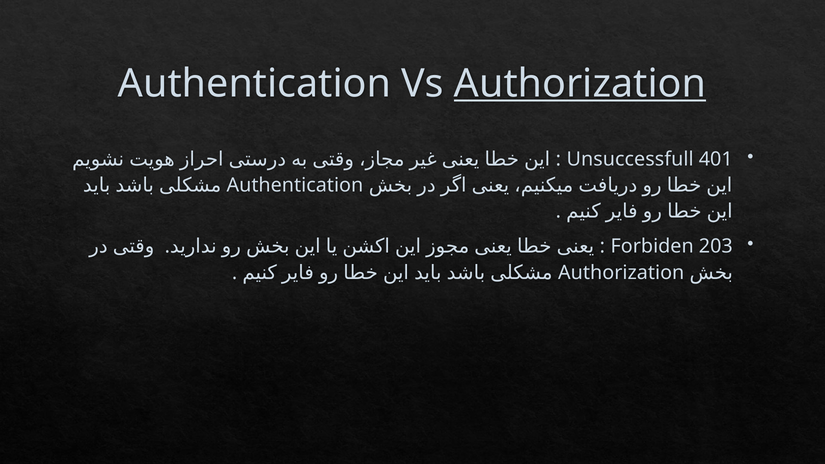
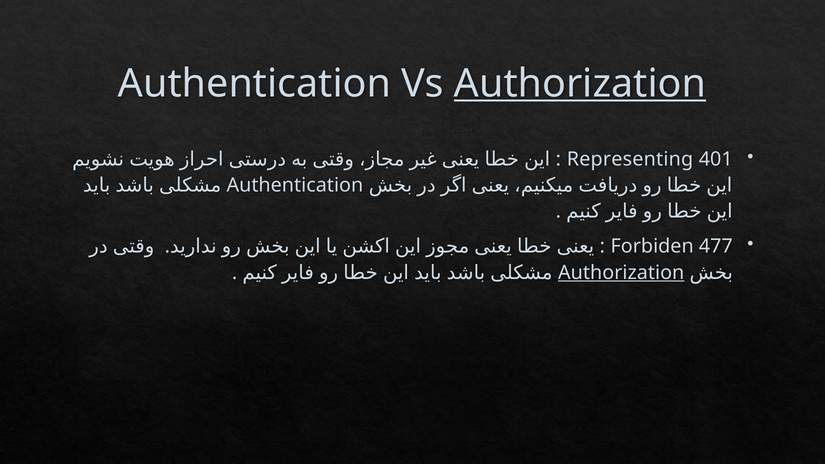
Unsuccessfull: Unsuccessfull -> Representing (630, 159)
203: 203 -> 477 (716, 247)
Authorization underline: none -> present (621, 273)
